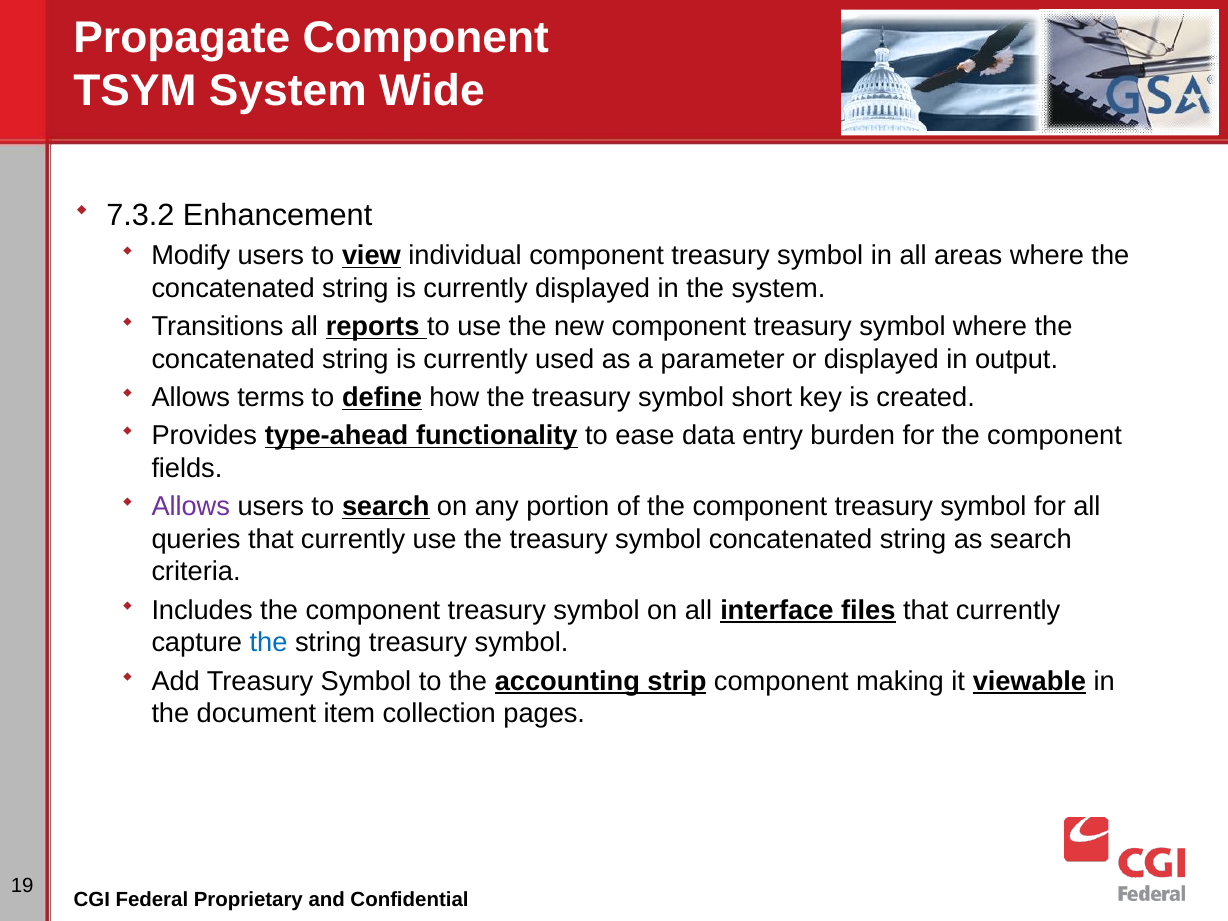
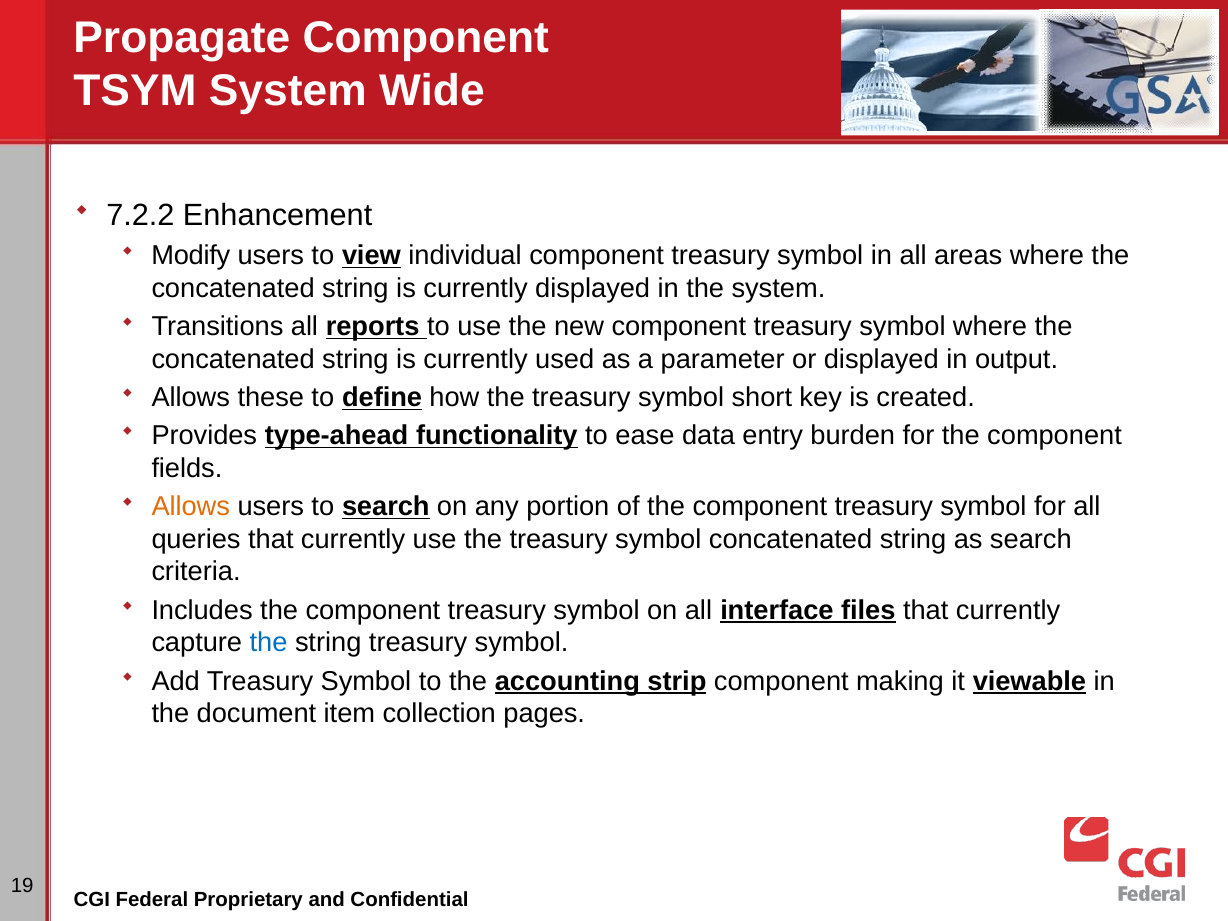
7.3.2: 7.3.2 -> 7.2.2 (140, 216)
terms: terms -> these (271, 397)
Allows colour: purple -> orange (191, 507)
